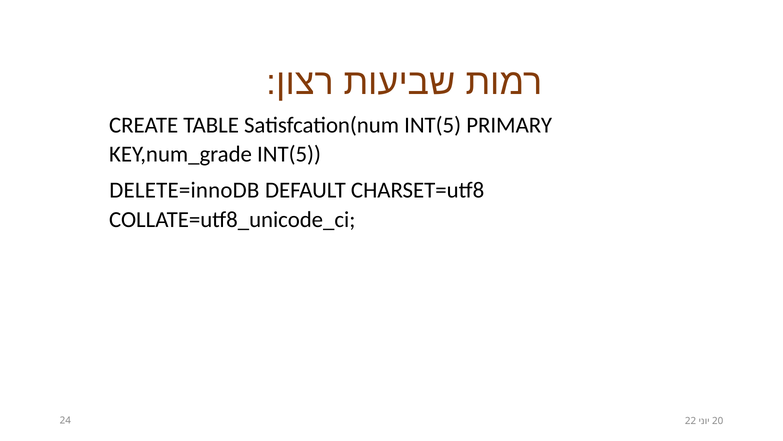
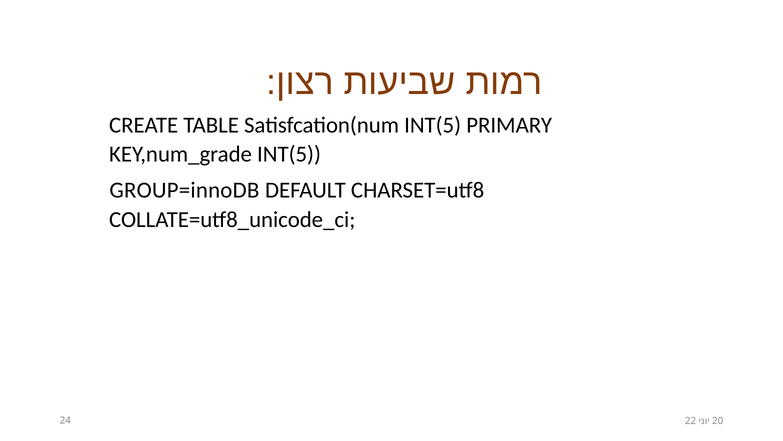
DELETE=innoDB: DELETE=innoDB -> GROUP=innoDB (184, 190)
